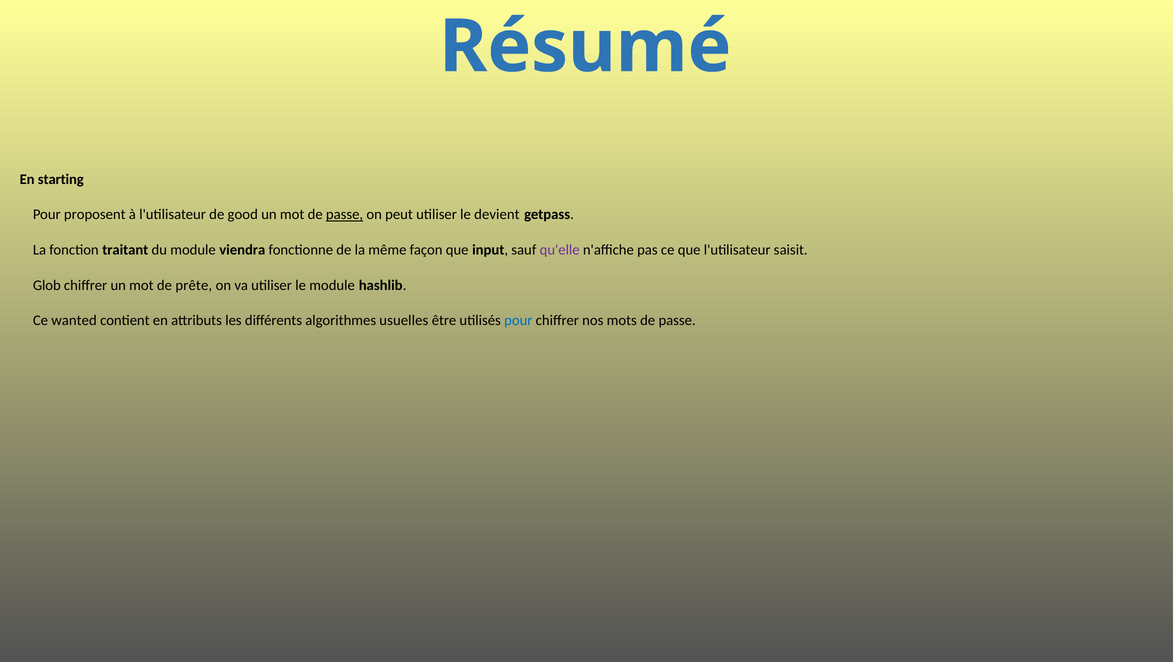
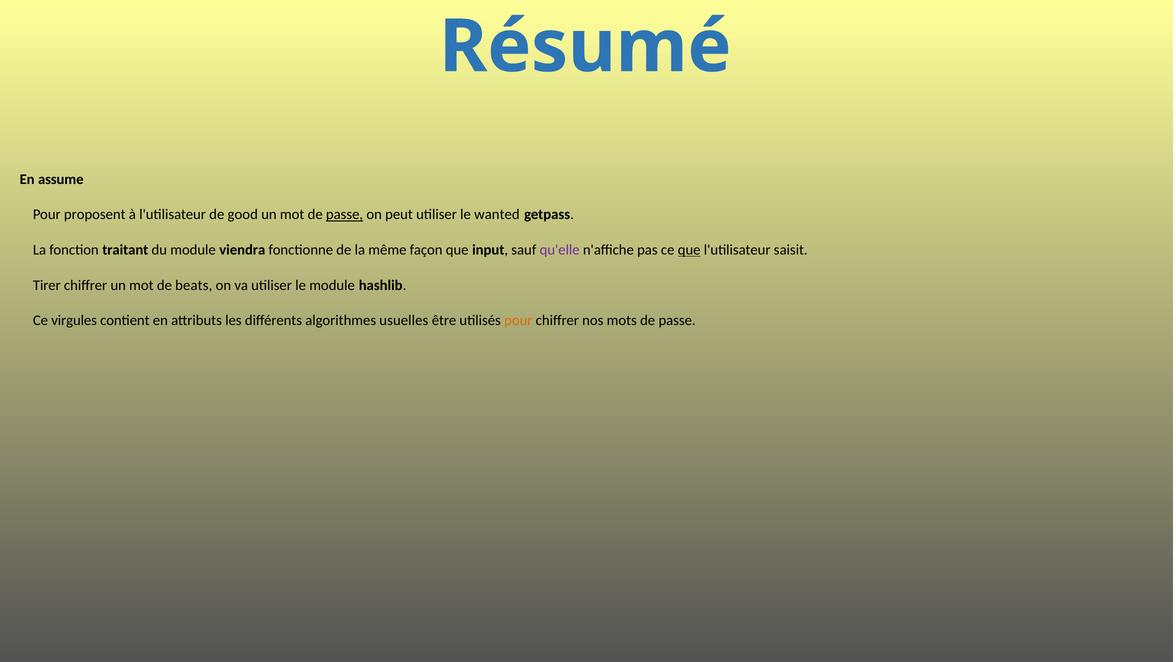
starting: starting -> assume (61, 179)
devient: devient -> wanted (497, 214)
que underline: none -> present (689, 250)
Glob: Glob -> Tirer (47, 285)
prête: prête -> beats (194, 285)
wanted: wanted -> virgules (74, 320)
pour colour: blue -> orange (518, 320)
